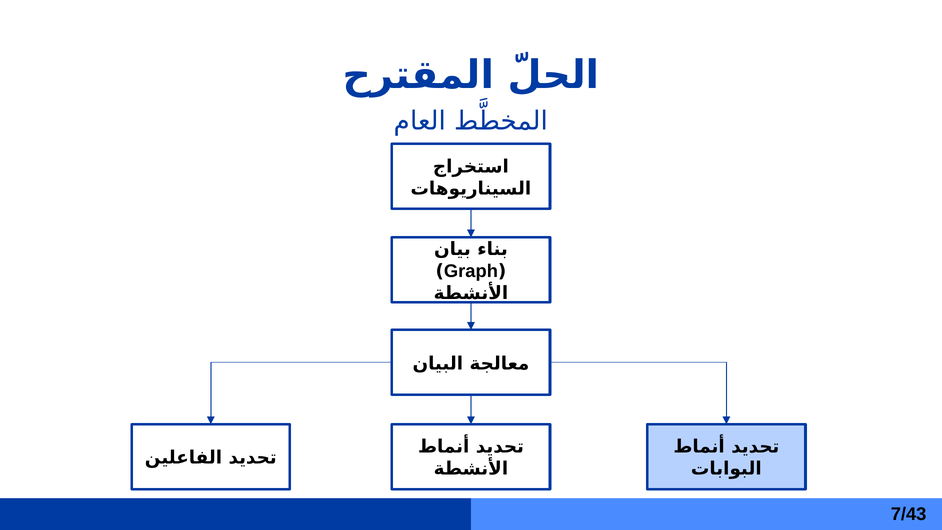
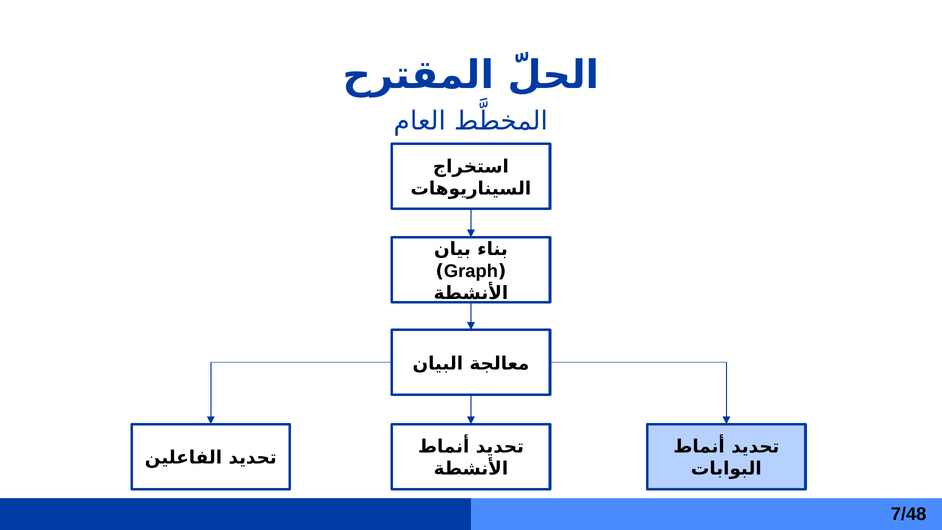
7/43: 7/43 -> 7/48 (909, 514)
